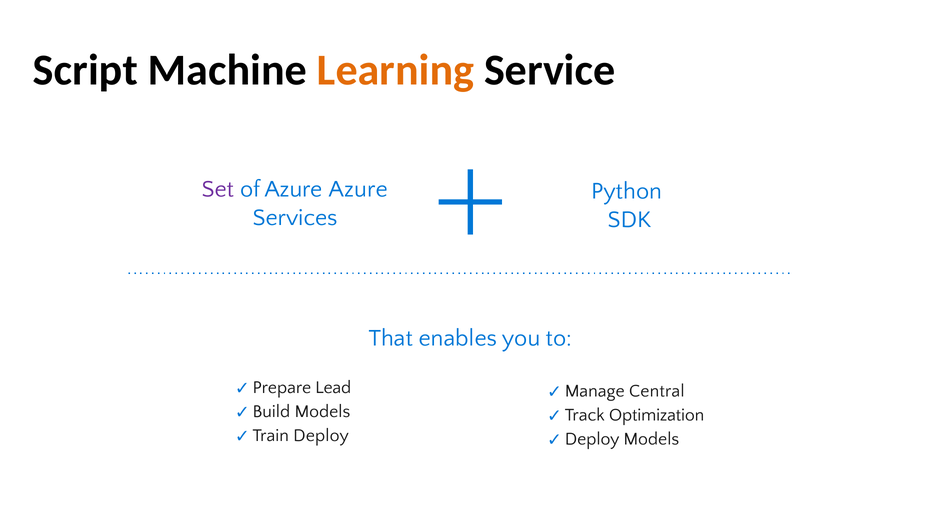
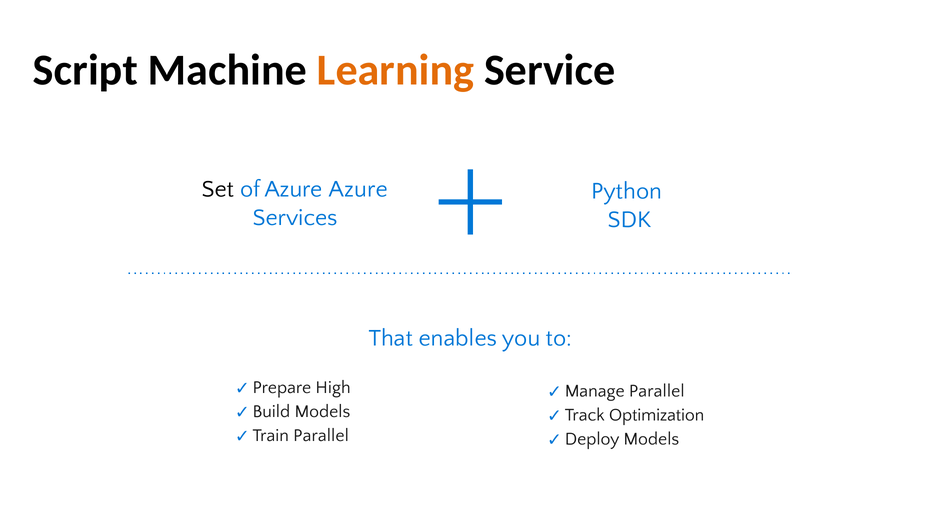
Set colour: purple -> black (218, 189)
Lead: Lead -> High (333, 388)
Central: Central -> Parallel (657, 391)
Deploy: Deploy -> Parallel (321, 436)
